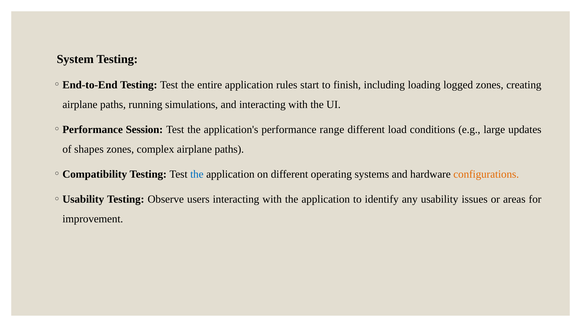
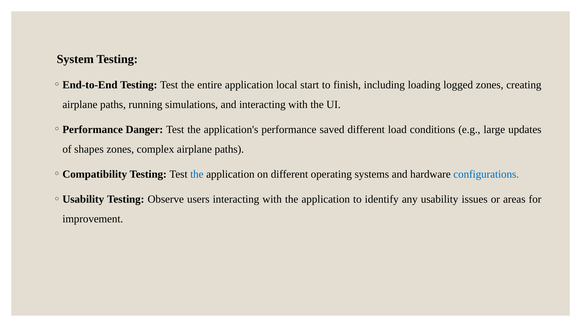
rules: rules -> local (287, 85)
Session: Session -> Danger (144, 129)
range: range -> saved (332, 129)
configurations colour: orange -> blue (486, 174)
